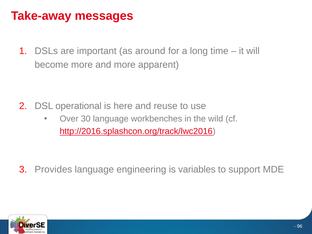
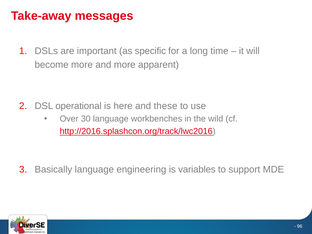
around: around -> specific (150, 51)
reuse: reuse -> these (166, 106)
Provides: Provides -> Basically (53, 170)
